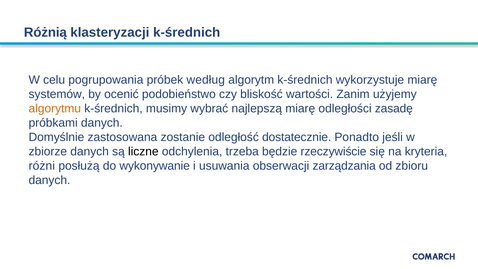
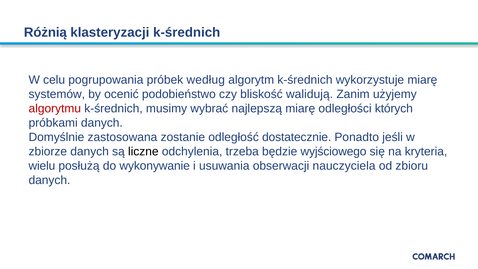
wartości: wartości -> walidują (310, 94)
algorytmu colour: orange -> red (55, 109)
zasadę: zasadę -> których (394, 109)
rzeczywiście: rzeczywiście -> wyjściowego (334, 152)
różni: różni -> wielu (42, 166)
zarządzania: zarządzania -> nauczyciela (344, 166)
